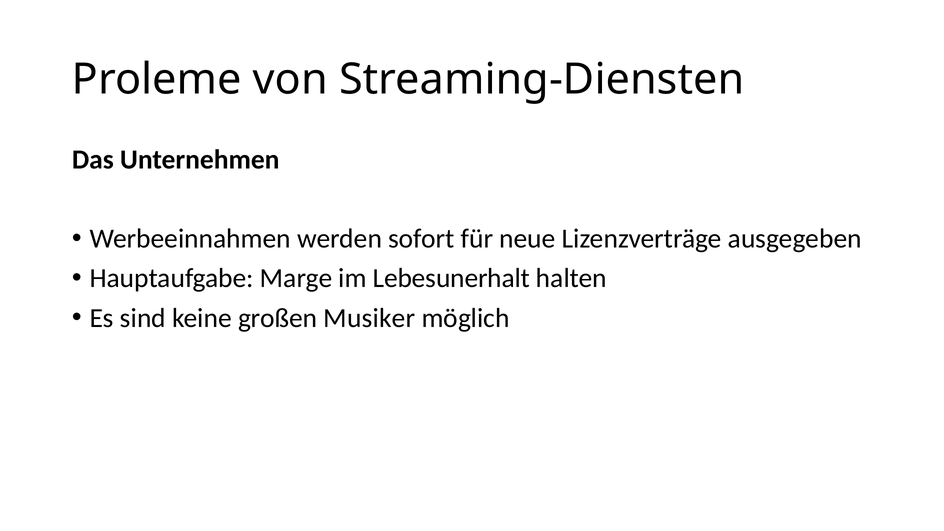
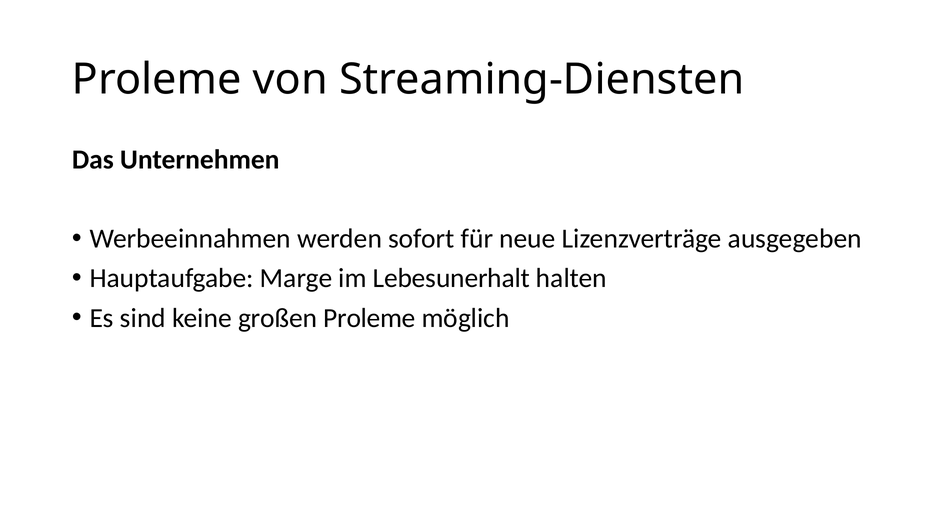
großen Musiker: Musiker -> Proleme (369, 318)
